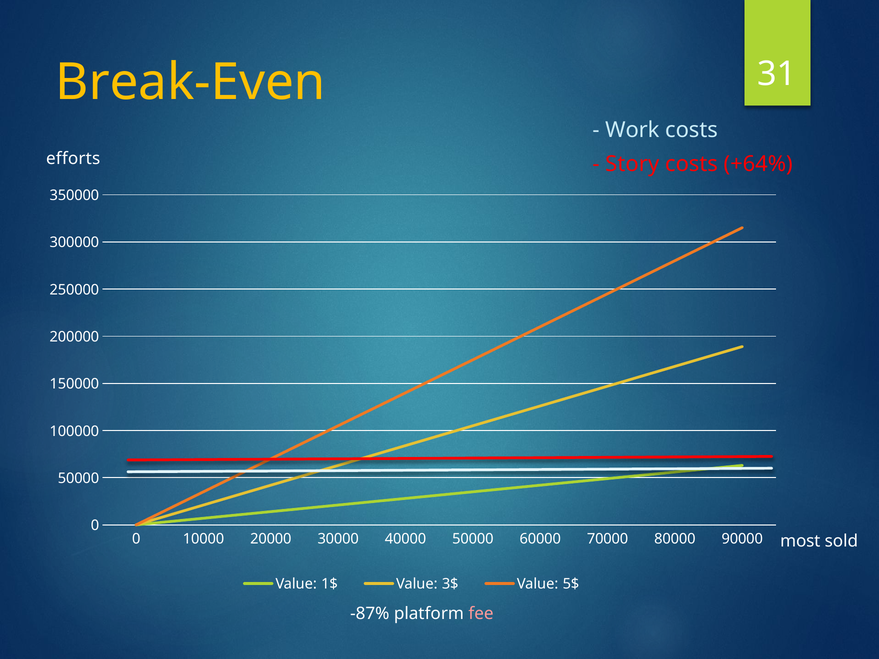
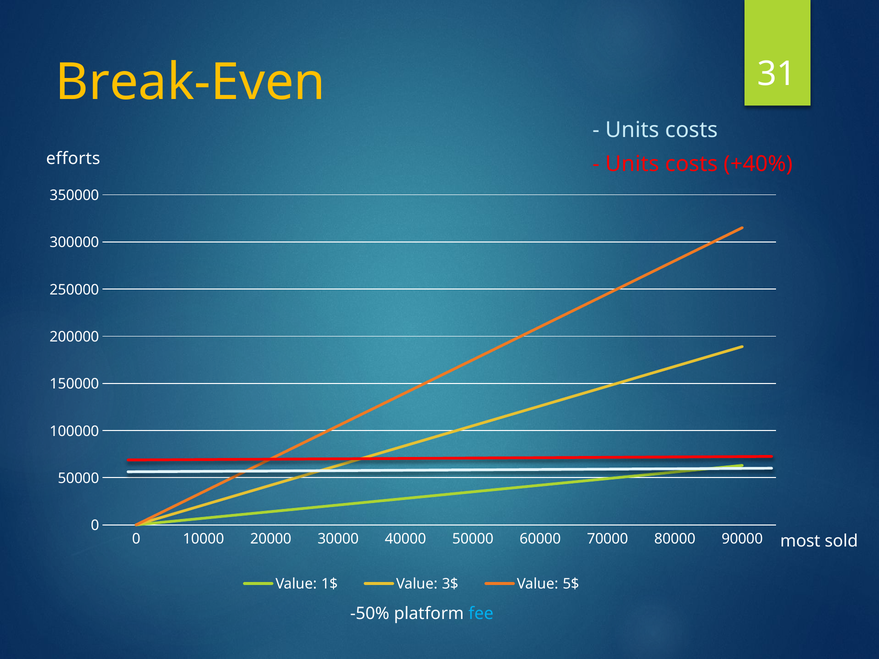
Work: Work -> Units (632, 130)
Story: Story -> Units (632, 164)
+64%: +64% -> +40% (758, 164)
-87%: -87% -> -50% (370, 614)
fee colour: pink -> light blue (481, 614)
